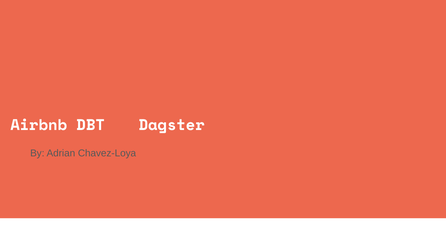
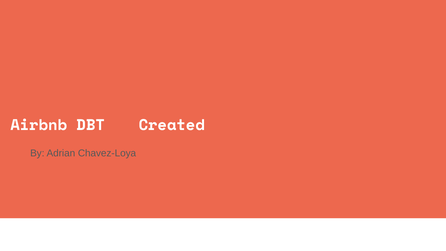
Dagster: Dagster -> Created (172, 125)
